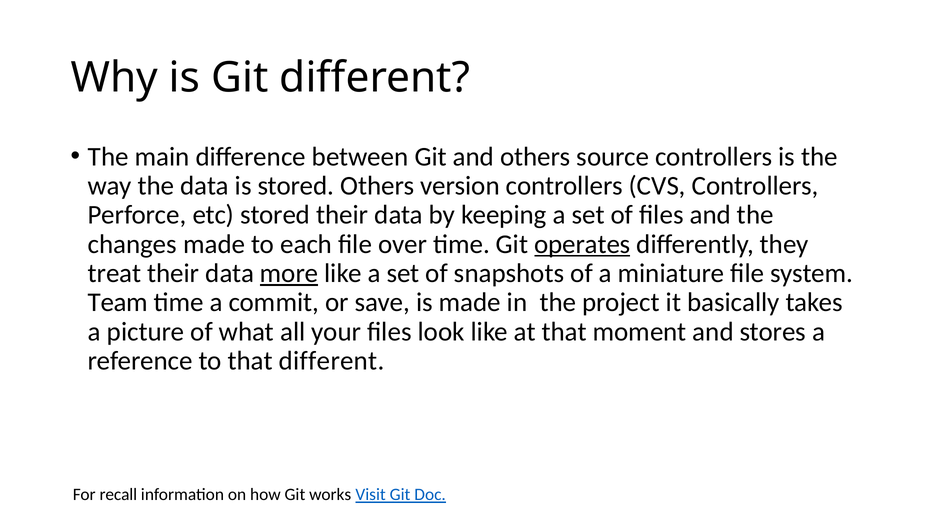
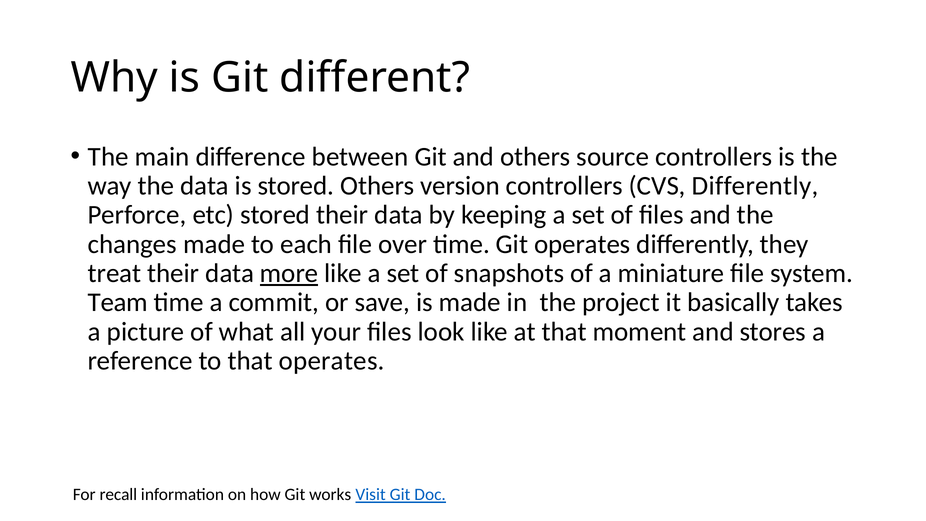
CVS Controllers: Controllers -> Differently (755, 186)
operates underline: present -> none (582, 244)
that different: different -> operates (332, 361)
